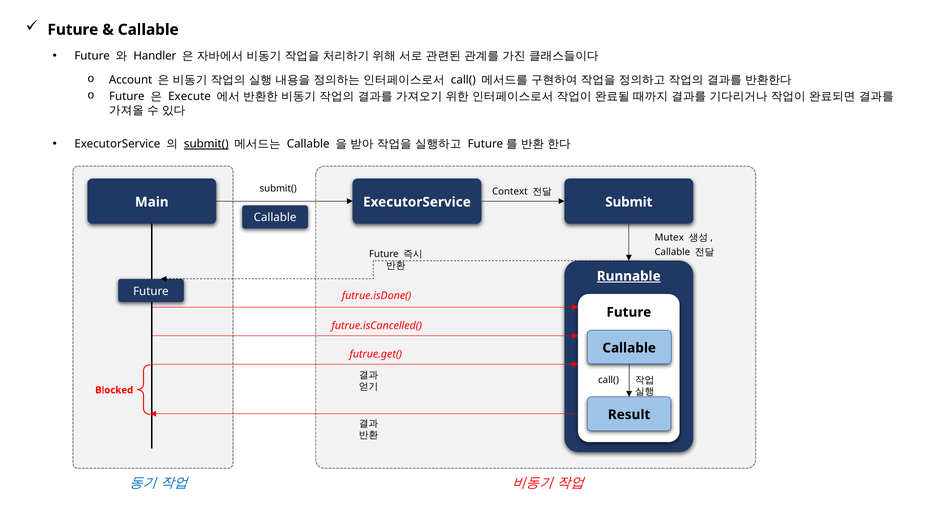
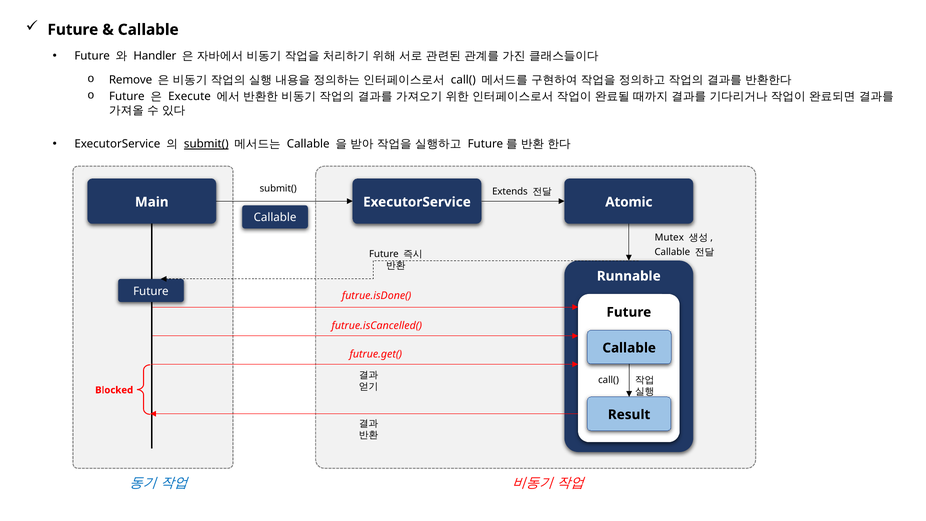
Account: Account -> Remove (131, 80)
Context: Context -> Extends (510, 192)
Submit: Submit -> Atomic (629, 202)
Runnable underline: present -> none (629, 276)
